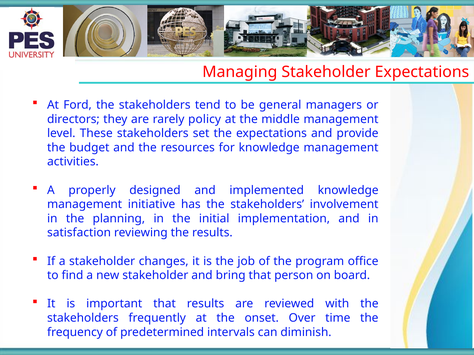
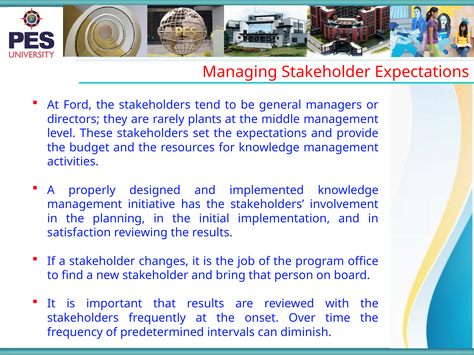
policy: policy -> plants (205, 119)
